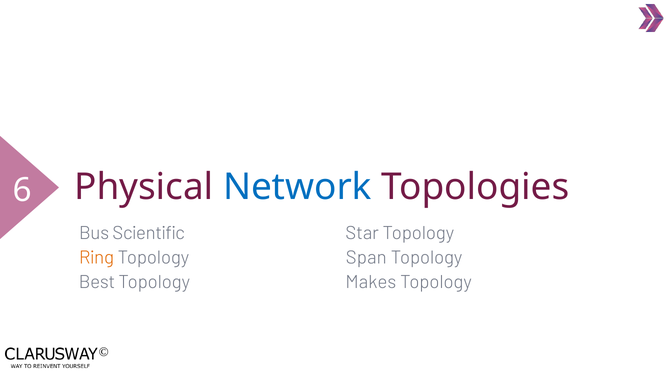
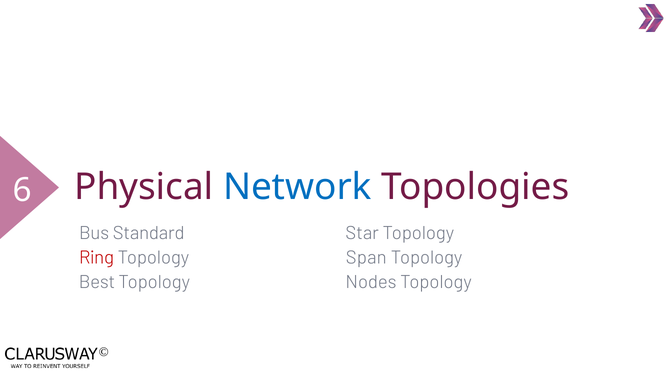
Scientific: Scientific -> Standard (149, 233)
Ring colour: orange -> red (97, 257)
Makes: Makes -> Nodes (371, 282)
